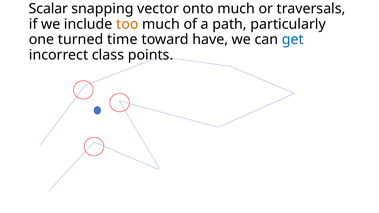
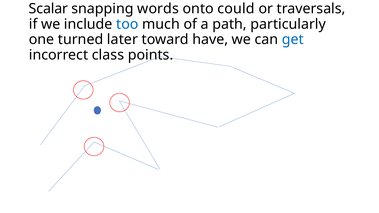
vector: vector -> words (158, 9)
onto much: much -> could (236, 9)
too colour: orange -> blue (127, 24)
time: time -> later (122, 40)
